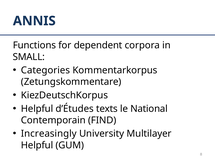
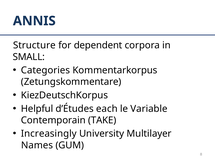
Functions: Functions -> Structure (34, 45)
texts: texts -> each (107, 108)
National: National -> Variable (149, 108)
FIND: FIND -> TAKE (102, 120)
Helpful: Helpful -> Names (37, 145)
